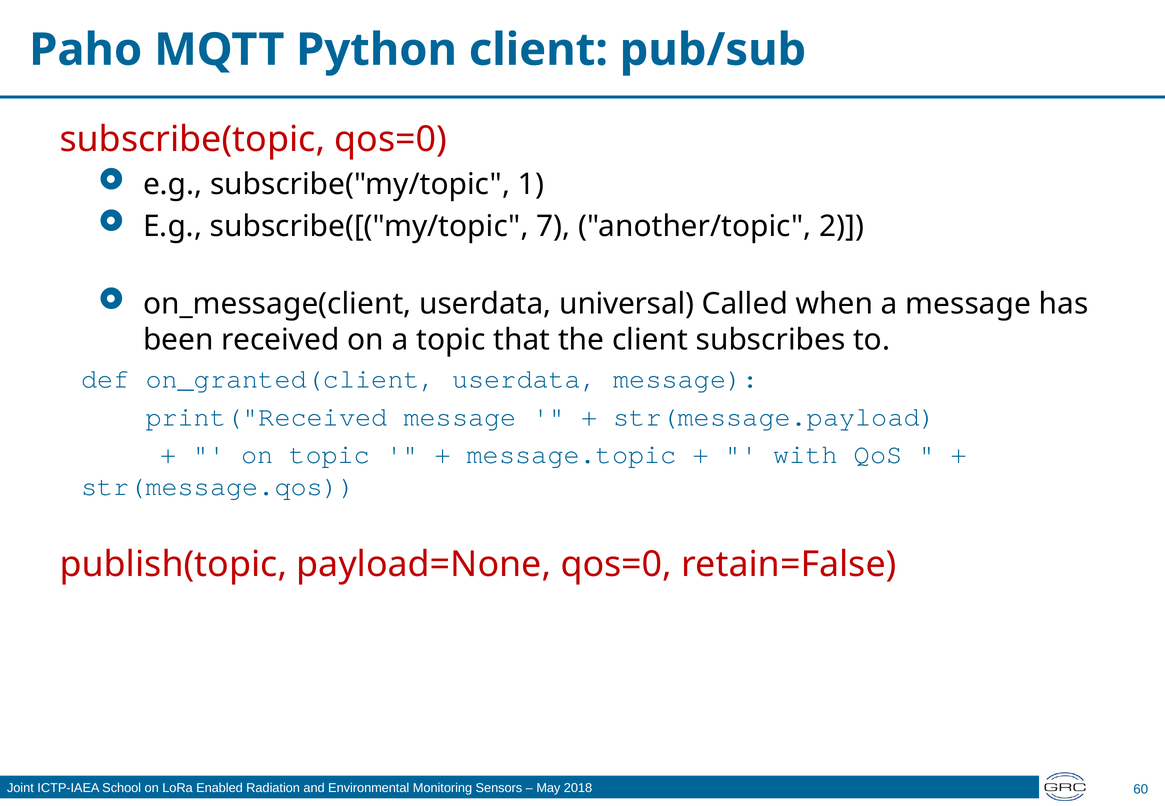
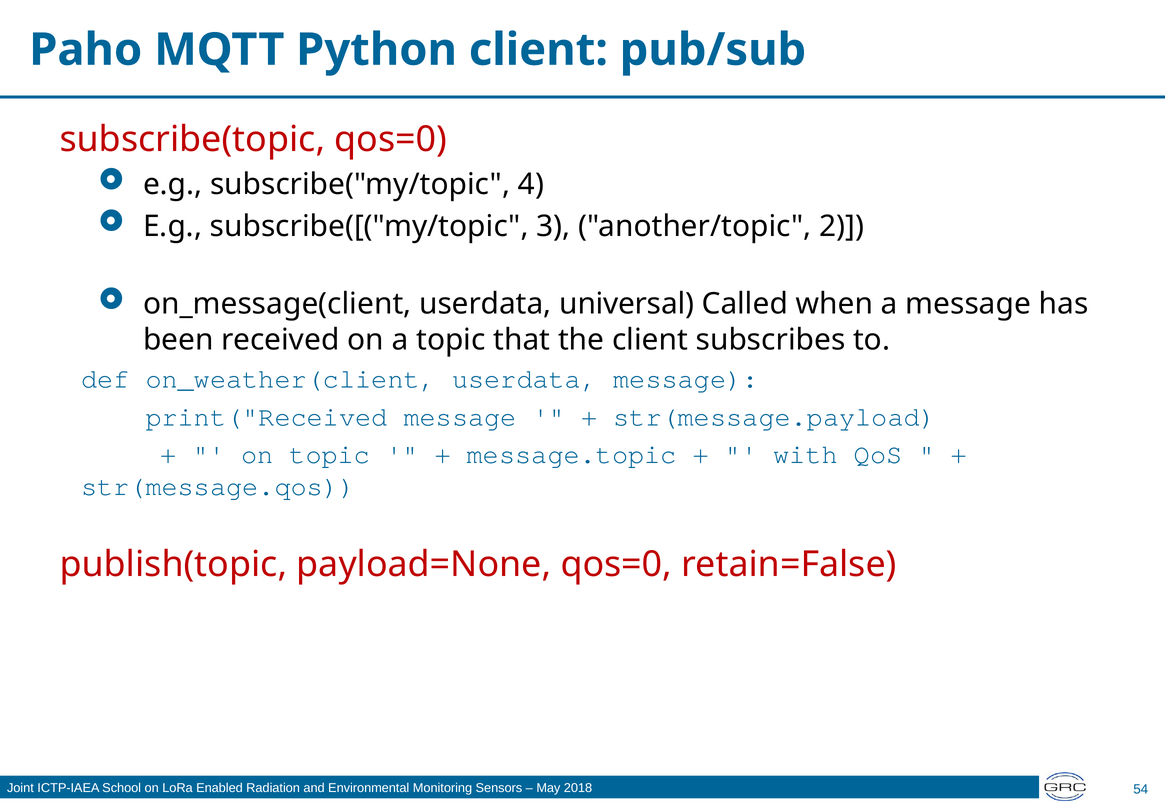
1: 1 -> 4 (531, 185)
7: 7 -> 3 (553, 227)
on_granted(client: on_granted(client -> on_weather(client (291, 379)
60: 60 -> 54 (1141, 790)
